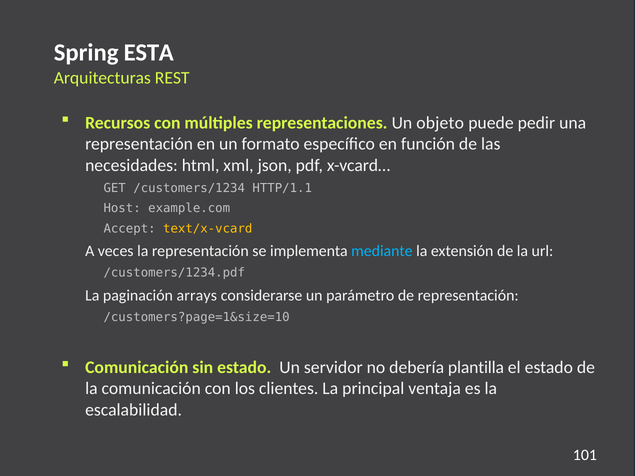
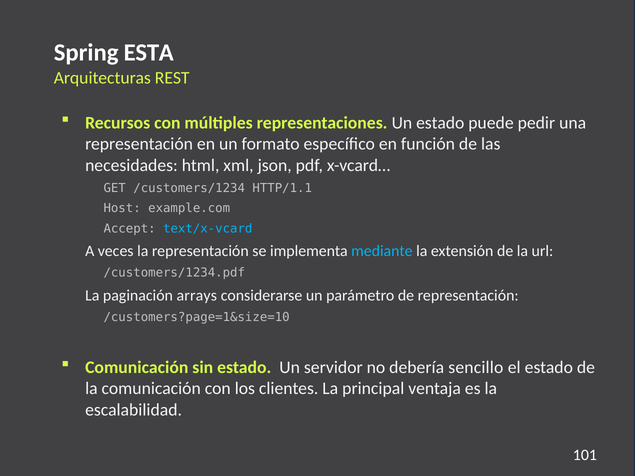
Un objeto: objeto -> estado (440, 123)
text/x-vcard colour: yellow -> light blue (208, 229)
plantilla: plantilla -> sencillo (476, 368)
